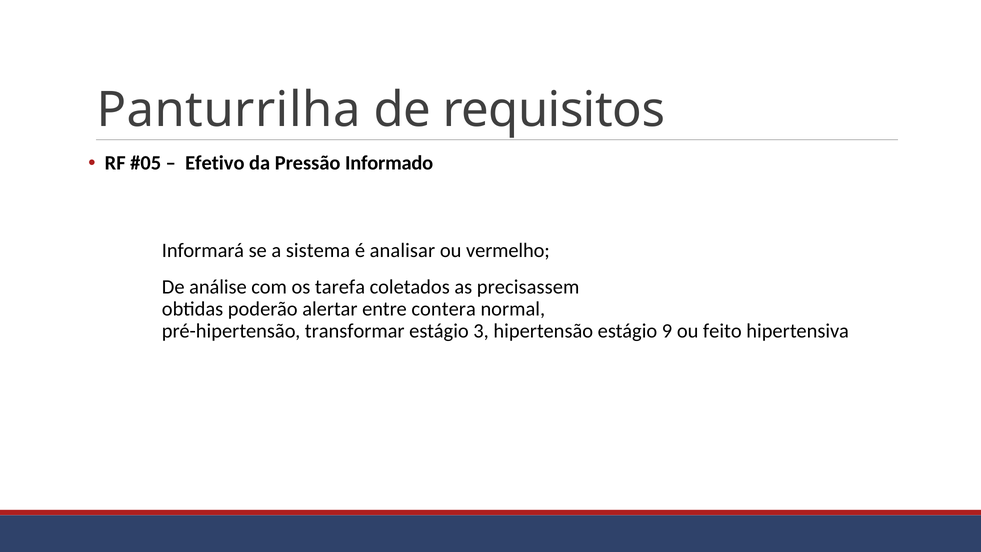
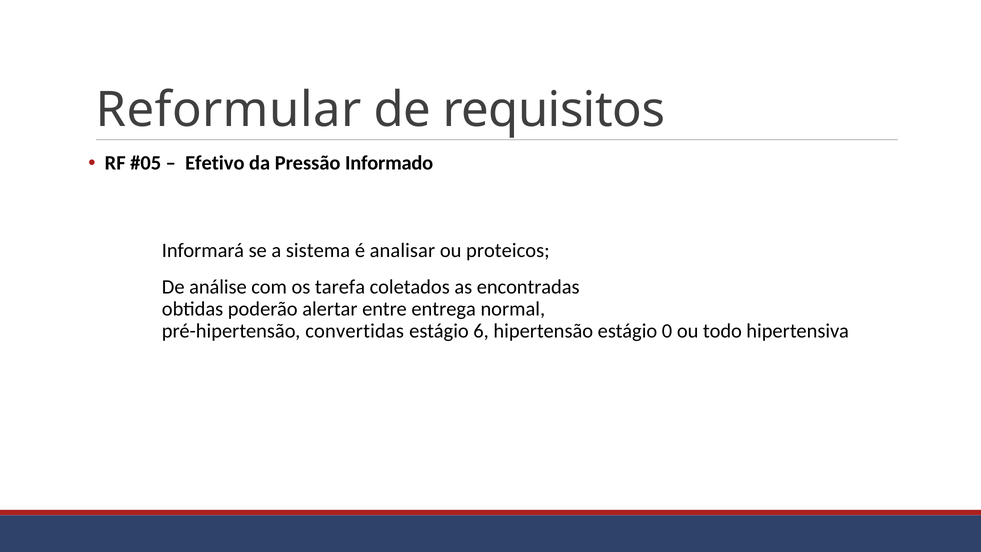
Panturrilha: Panturrilha -> Reformular (229, 110)
vermelho: vermelho -> proteicos (508, 251)
precisassem: precisassem -> encontradas (528, 287)
contera: contera -> entrega (444, 309)
transformar: transformar -> convertidas (355, 331)
3: 3 -> 6 (481, 331)
9: 9 -> 0 (667, 331)
feito: feito -> todo (722, 331)
